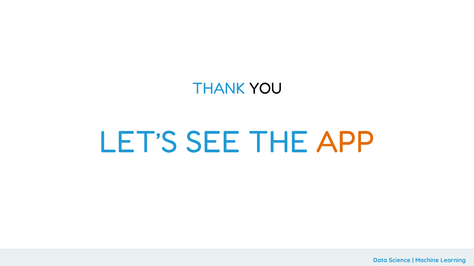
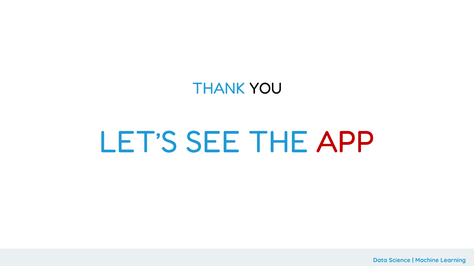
APP colour: orange -> red (345, 142)
